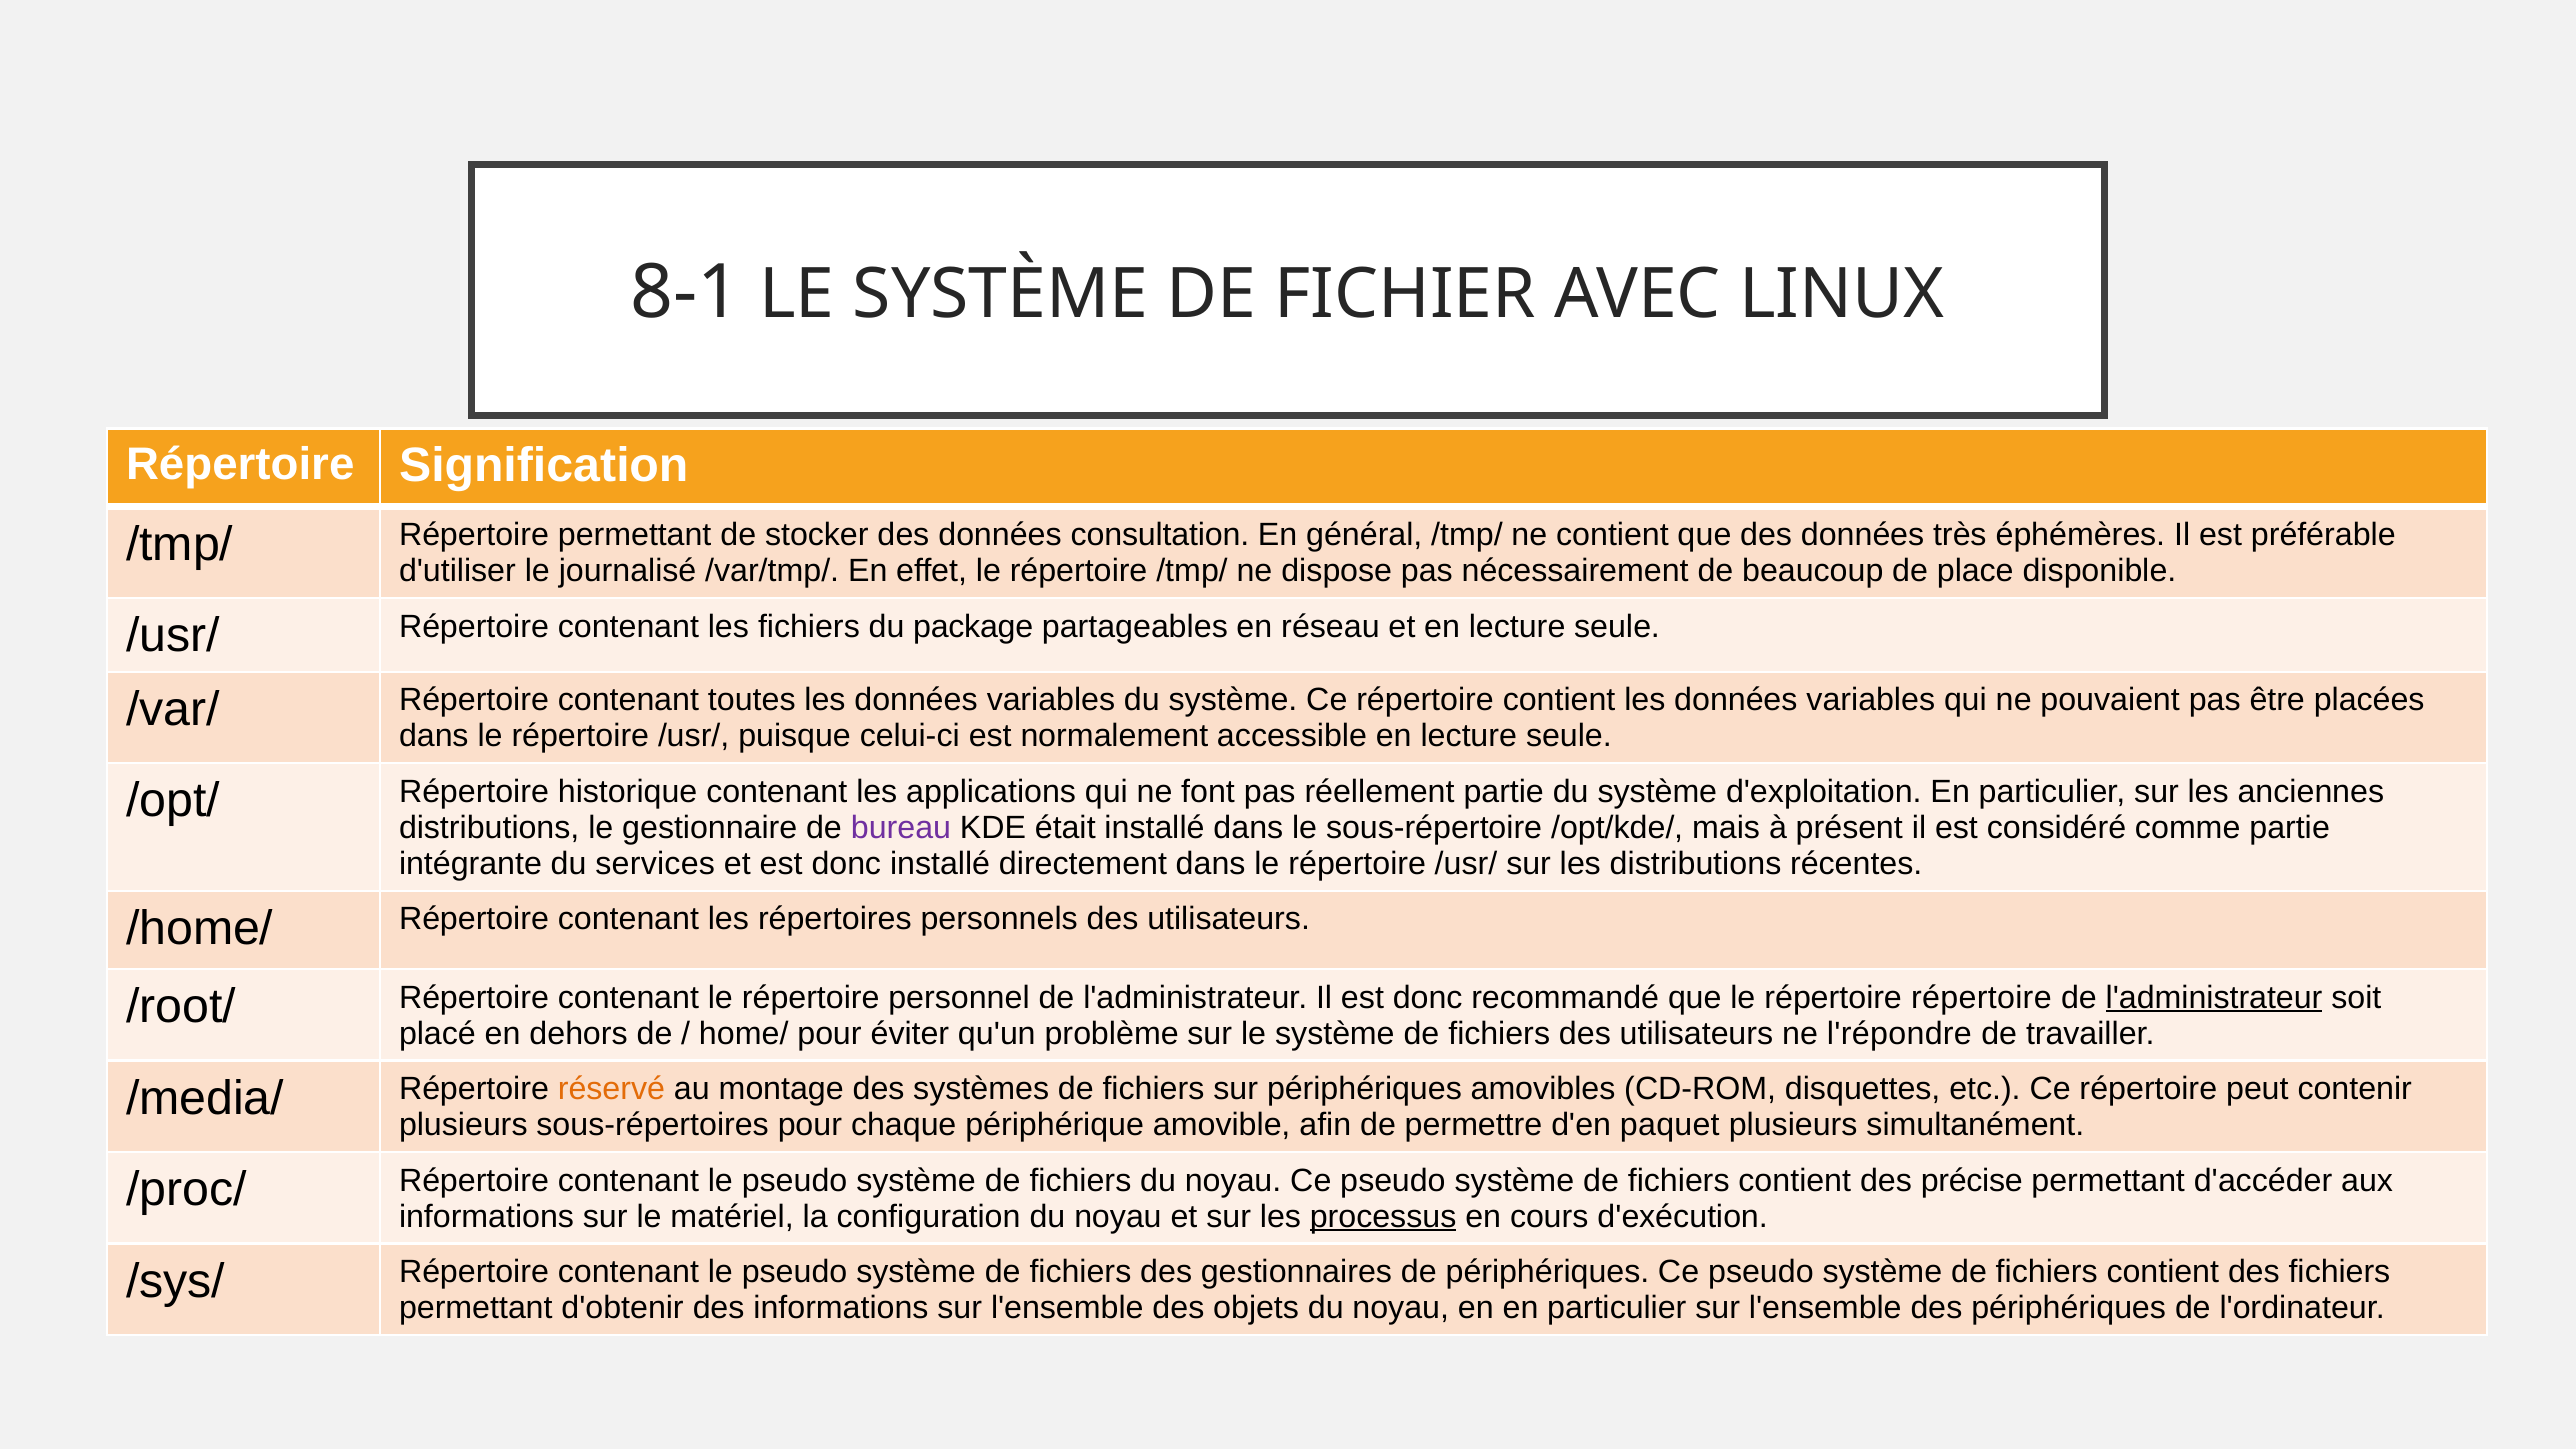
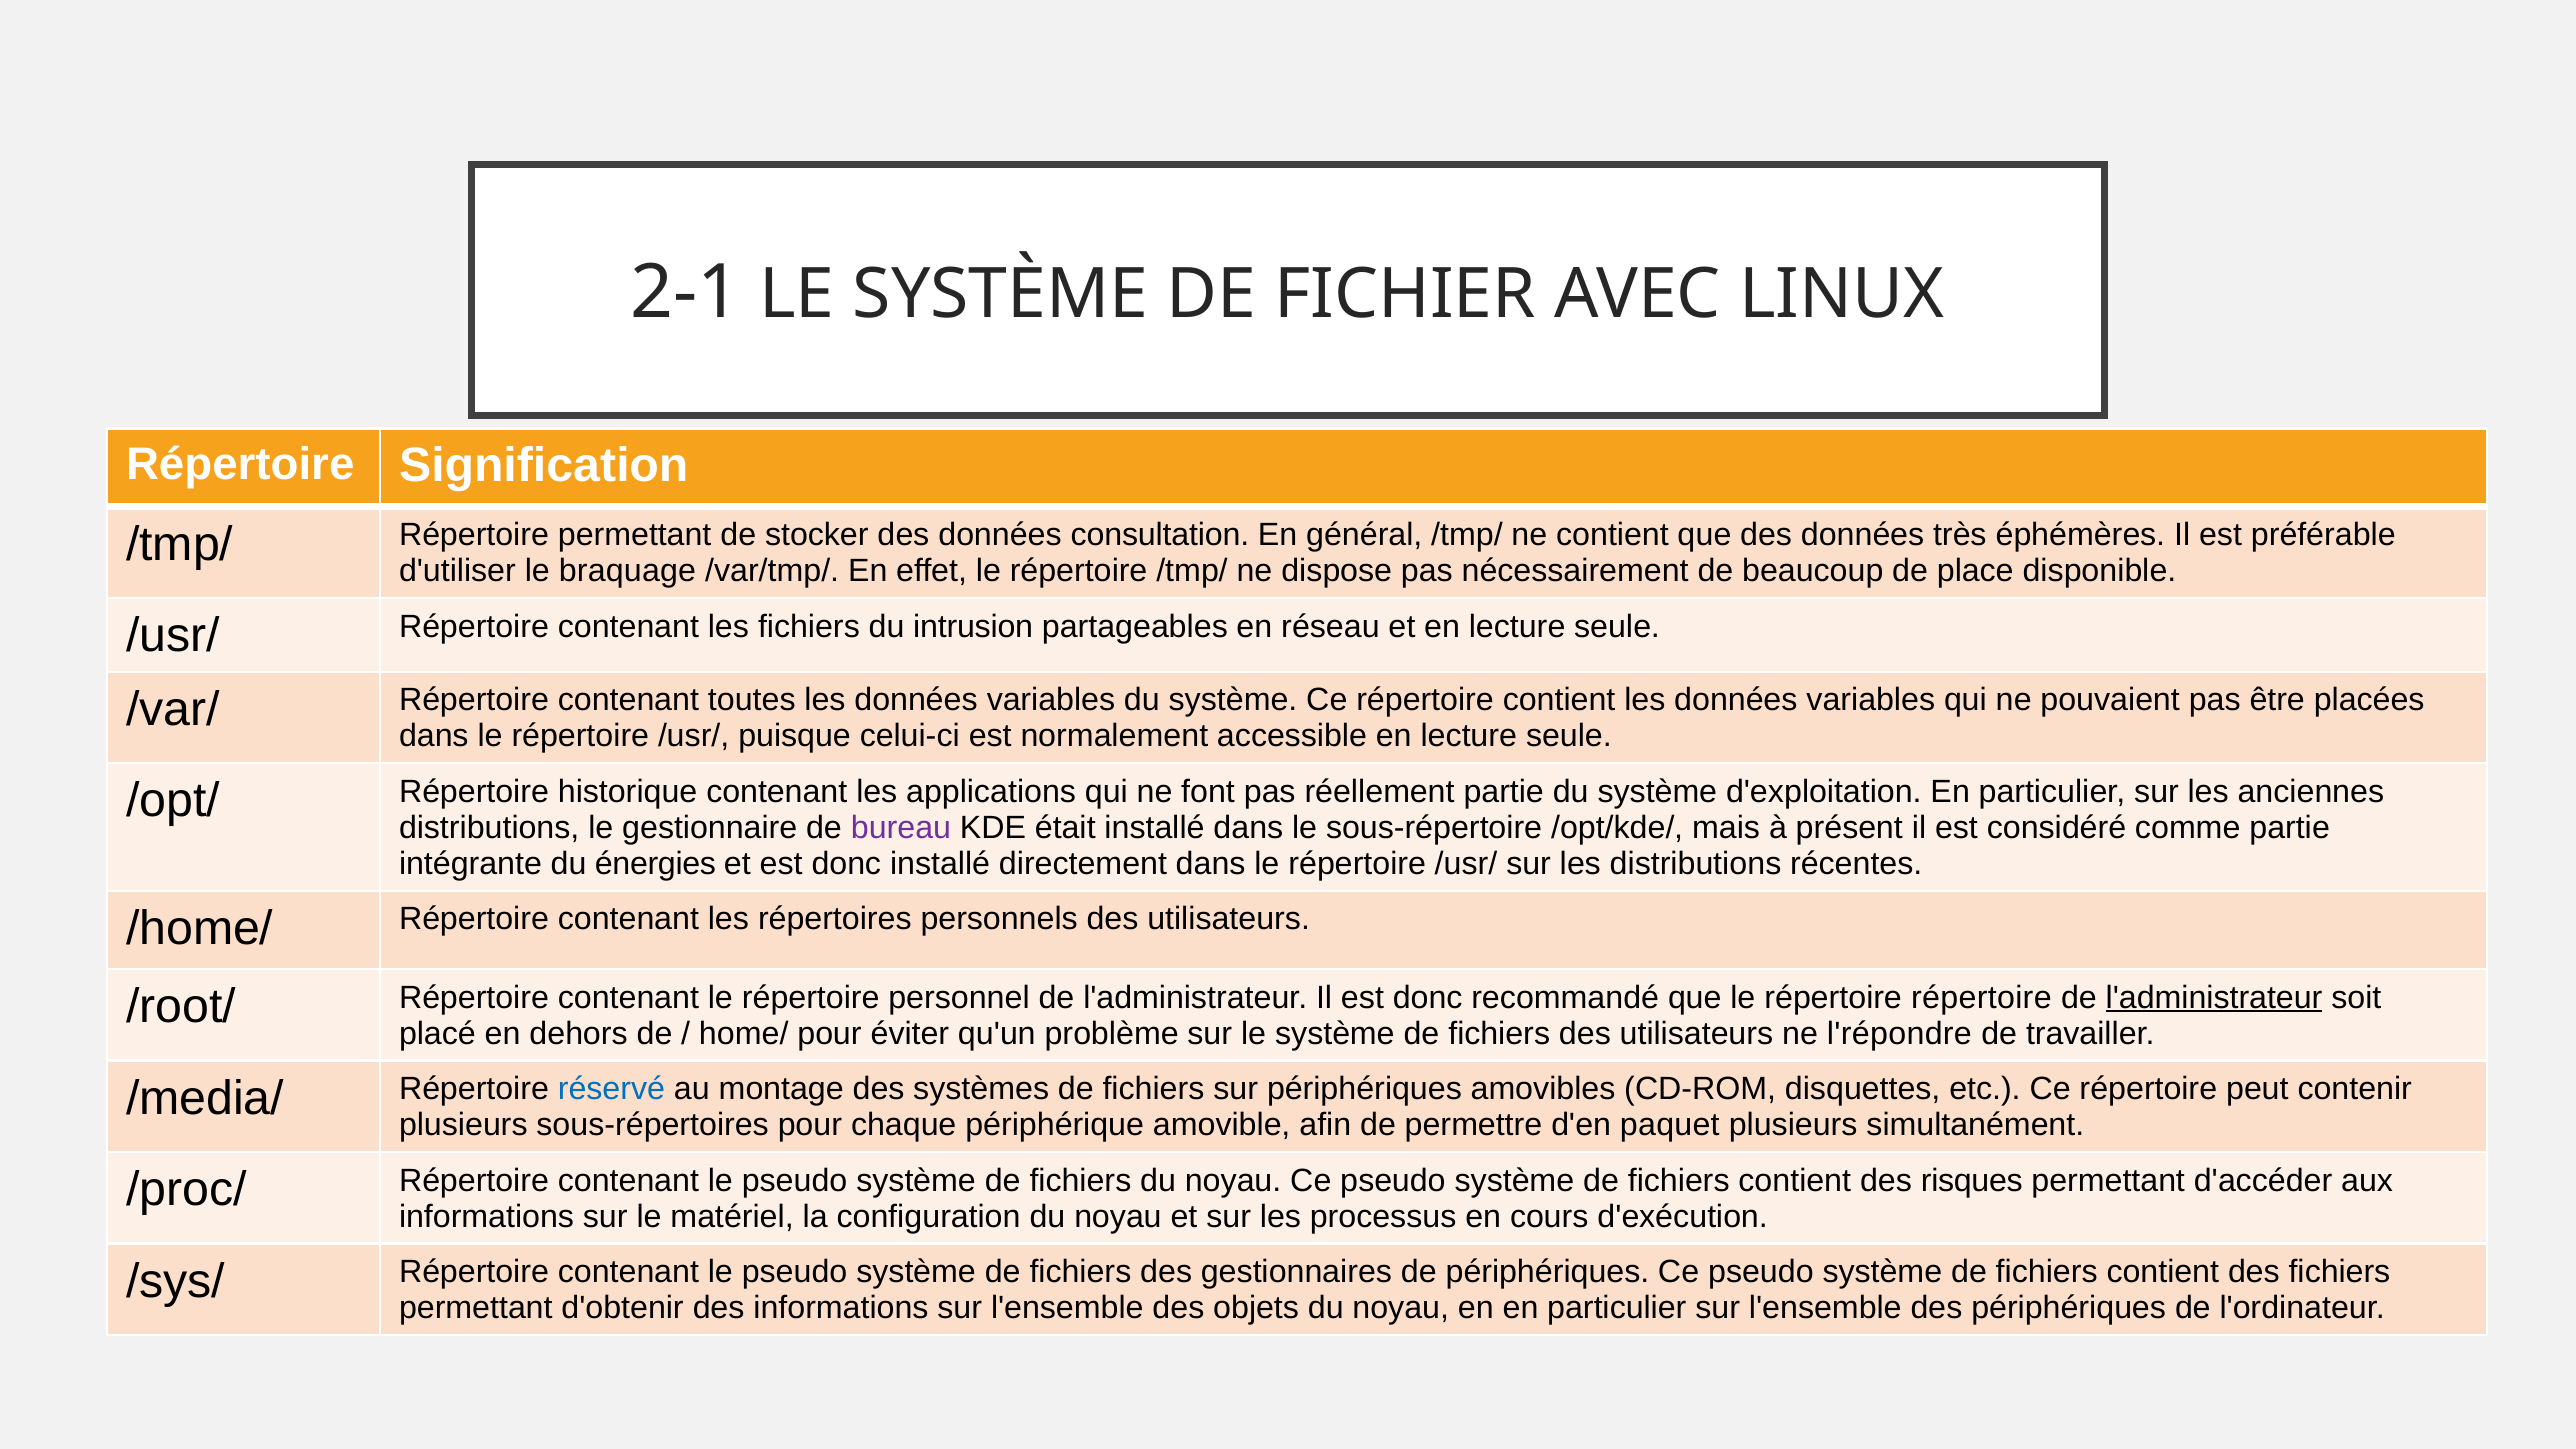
8-1: 8-1 -> 2-1 (685, 293)
journalisé: journalisé -> braquage (627, 571)
package: package -> intrusion (973, 627)
services: services -> énergies (655, 864)
réservé colour: orange -> blue (611, 1089)
précise: précise -> risques (1972, 1180)
processus underline: present -> none (1383, 1216)
